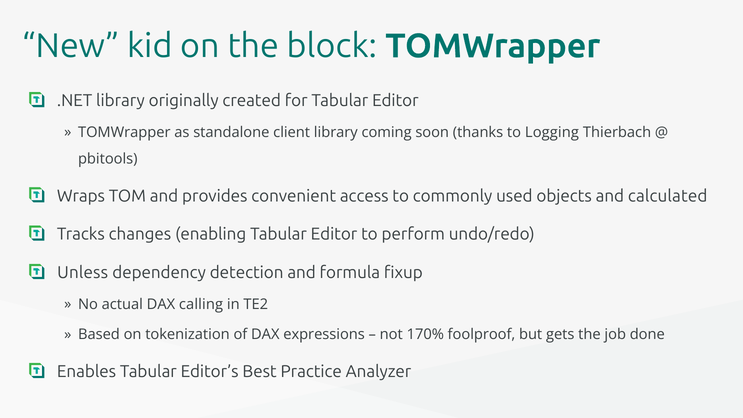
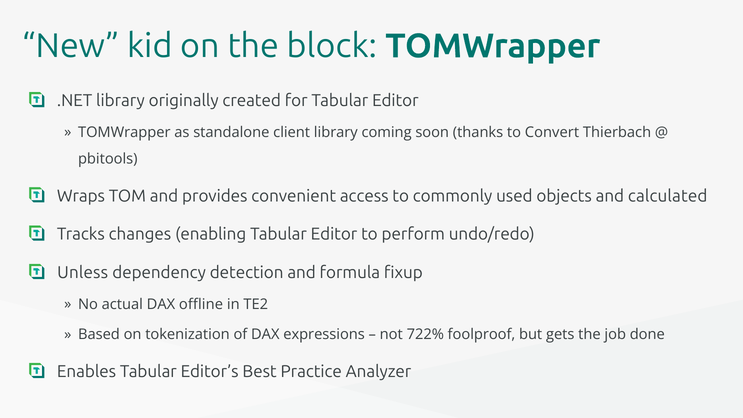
Logging: Logging -> Convert (552, 132)
calling: calling -> offline (201, 304)
170%: 170% -> 722% (425, 335)
